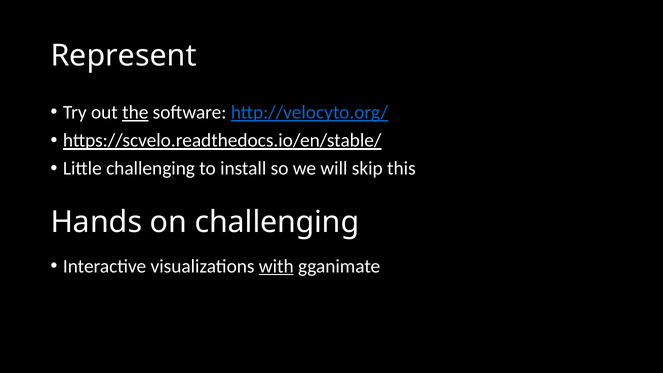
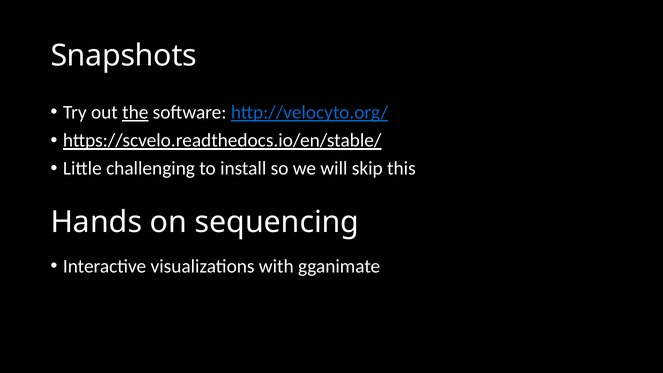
Represent: Represent -> Snapshots (124, 56)
on challenging: challenging -> sequencing (277, 222)
with underline: present -> none (276, 266)
